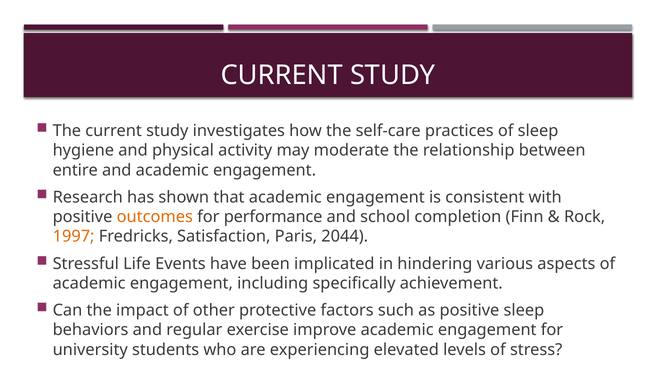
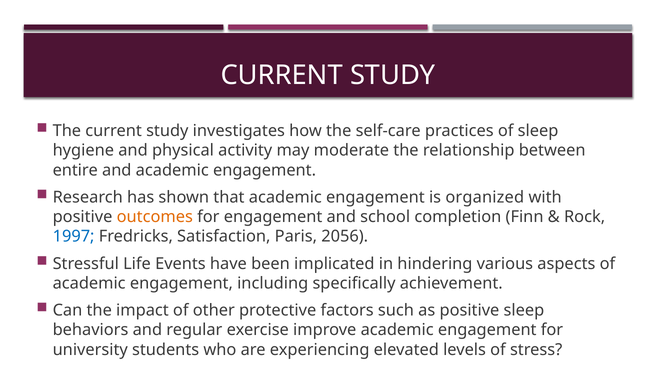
consistent: consistent -> organized (485, 197)
for performance: performance -> engagement (273, 217)
1997 colour: orange -> blue (74, 237)
2044: 2044 -> 2056 (345, 237)
